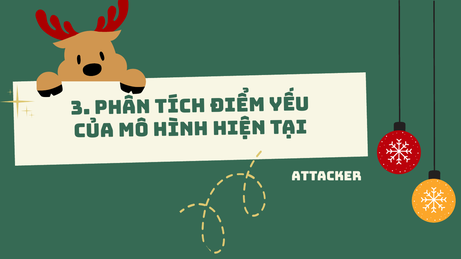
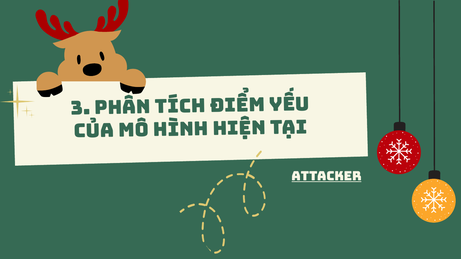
attacker underline: none -> present (327, 176)
